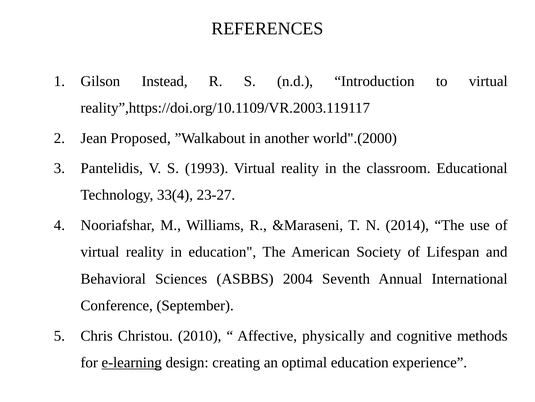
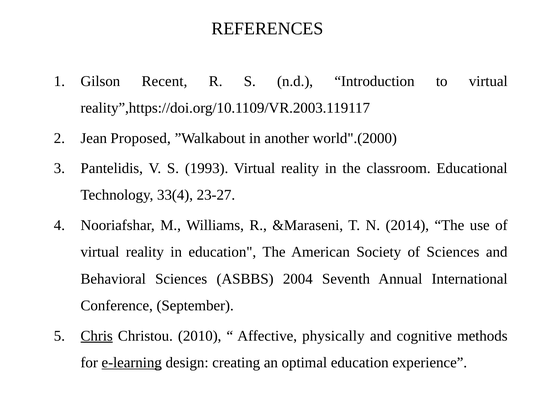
Instead: Instead -> Recent (164, 81)
of Lifespan: Lifespan -> Sciences (453, 252)
Chris underline: none -> present (97, 335)
